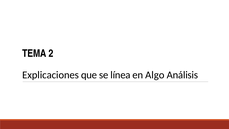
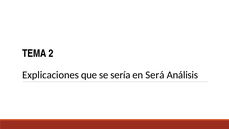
línea: línea -> sería (120, 75)
Algo: Algo -> Será (155, 75)
